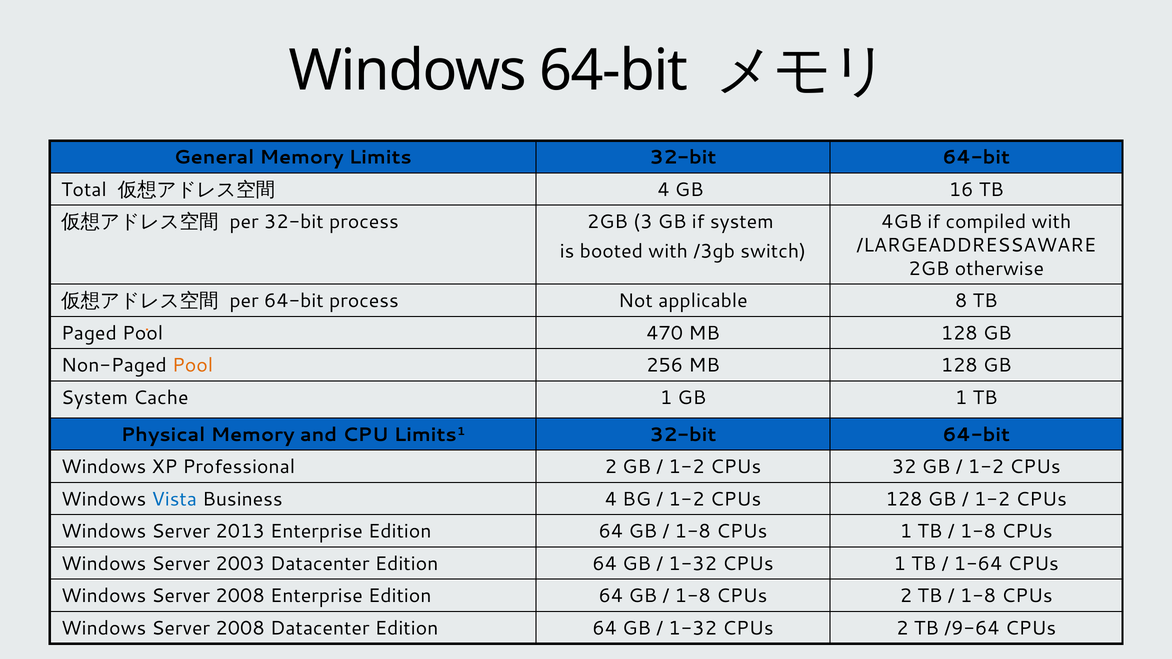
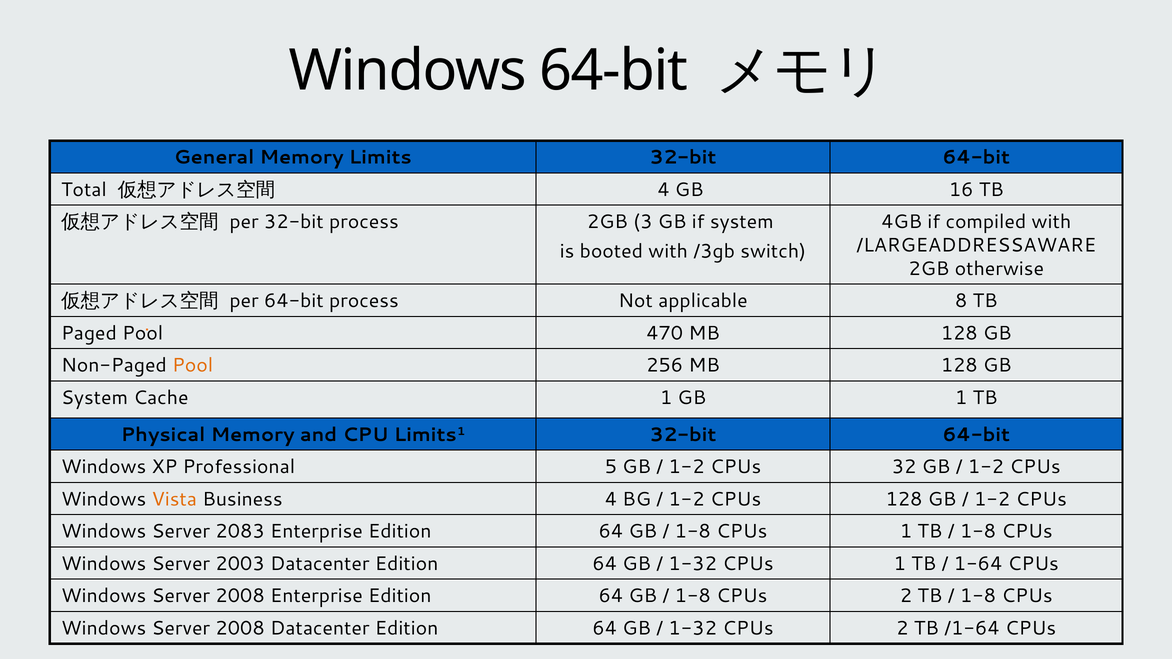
Professional 2: 2 -> 5 (611, 467)
Vista colour: blue -> orange (174, 499)
2013: 2013 -> 2083 (240, 532)
/9-64: /9-64 -> /1-64 (972, 628)
